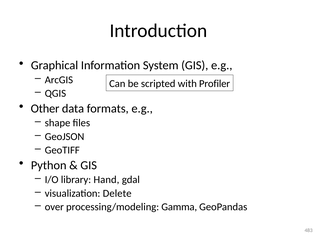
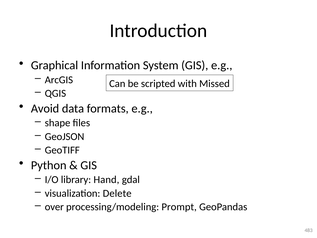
Profiler: Profiler -> Missed (214, 84)
Other: Other -> Avoid (45, 108)
Gamma: Gamma -> Prompt (179, 207)
